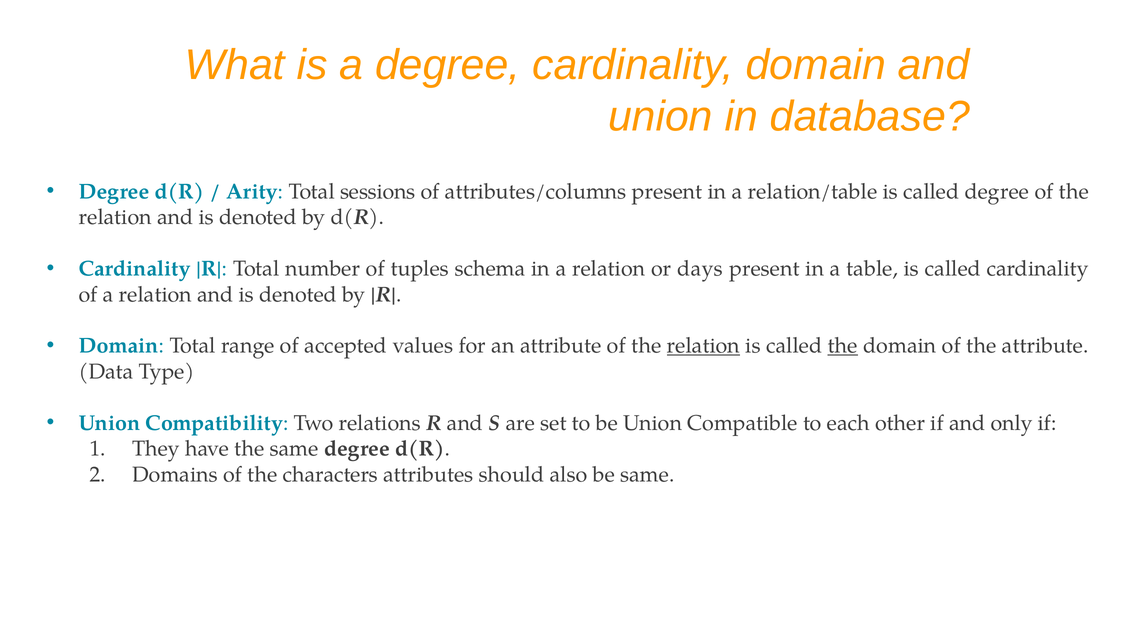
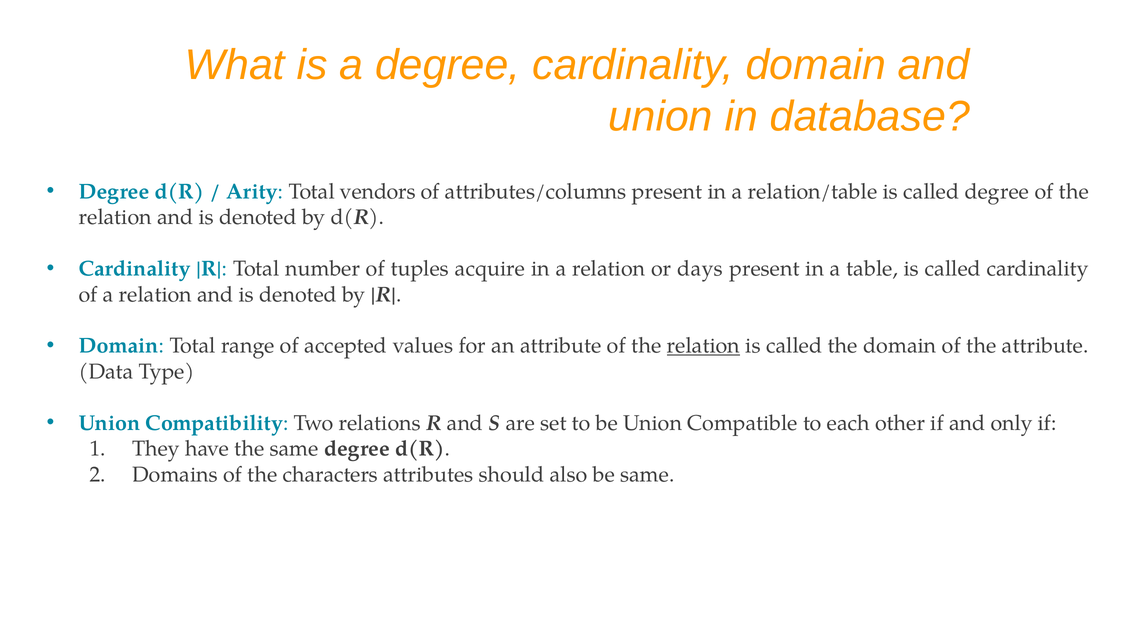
sessions: sessions -> vendors (378, 192)
schema: schema -> acquire (490, 269)
the underline: present -> none (843, 346)
